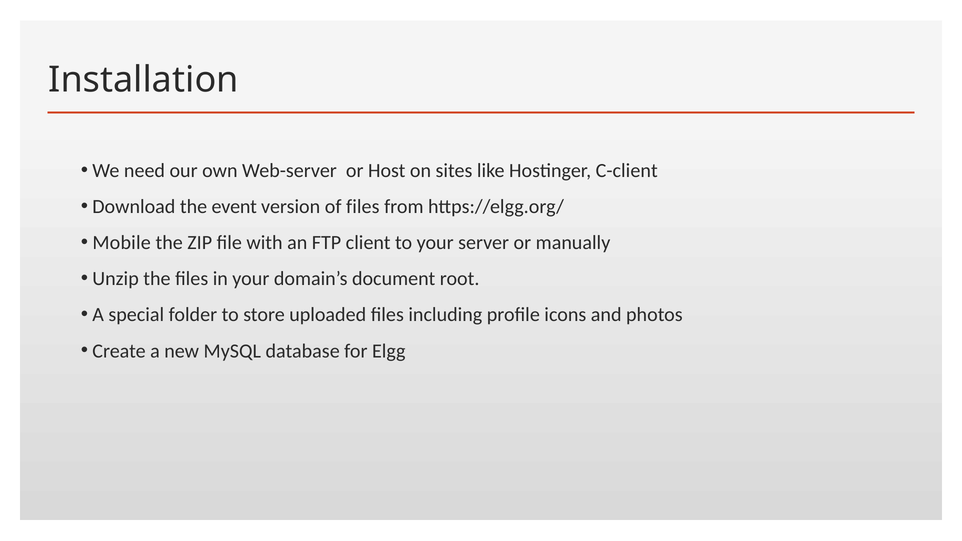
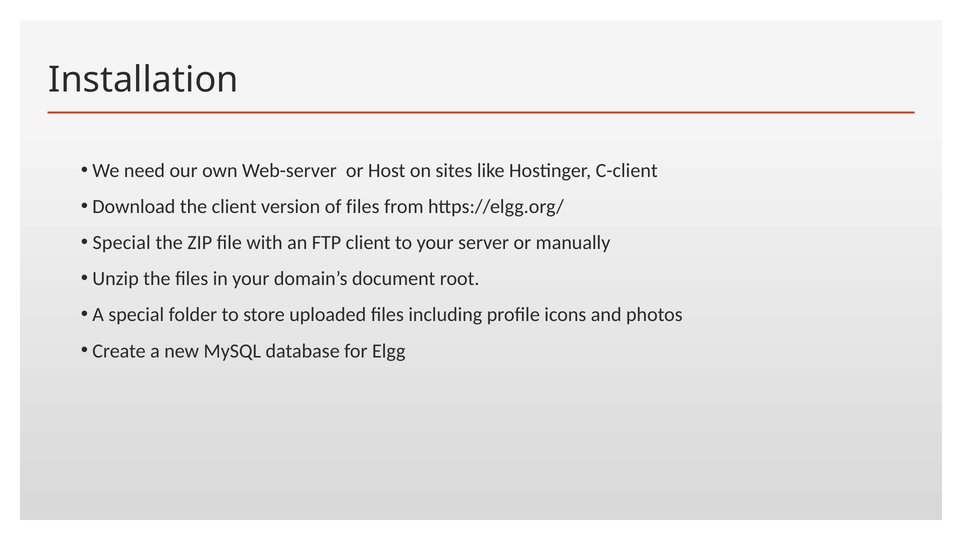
the event: event -> client (234, 207)
Mobile: Mobile -> Special (122, 243)
